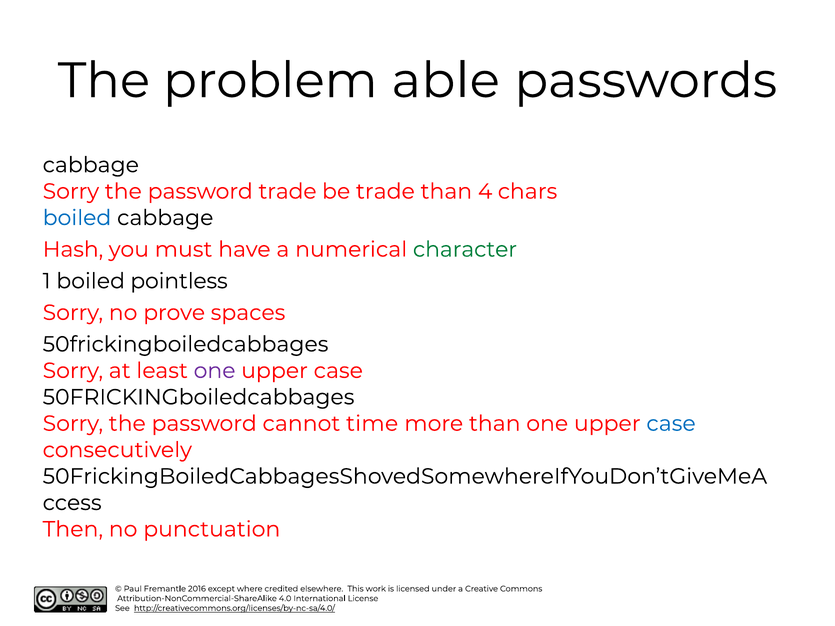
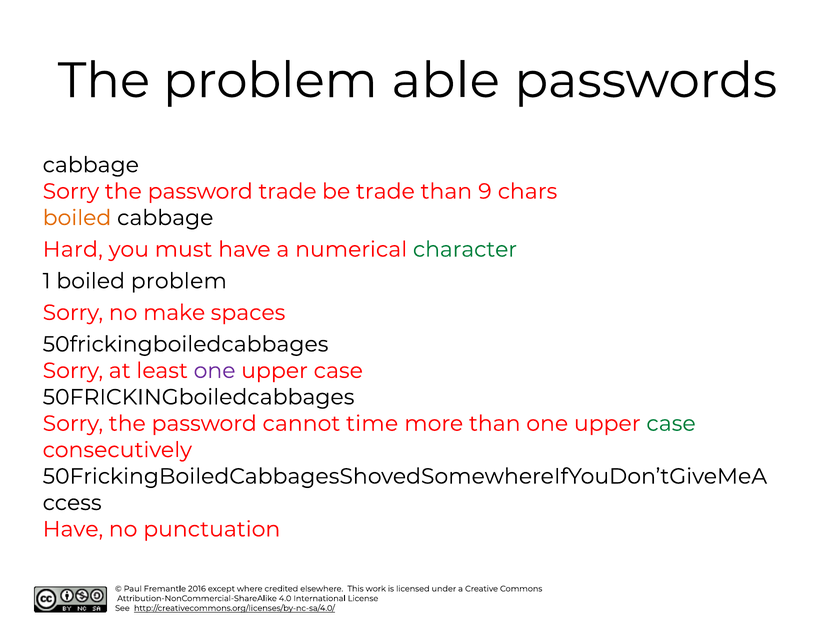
4: 4 -> 9 (485, 191)
boiled colour: blue -> orange (77, 218)
Hash: Hash -> Hard (73, 250)
boiled pointless: pointless -> problem (179, 281)
prove: prove -> make (174, 313)
case colour: blue -> green (671, 424)
Then: Then -> Have (73, 529)
